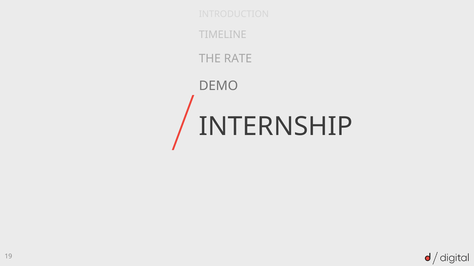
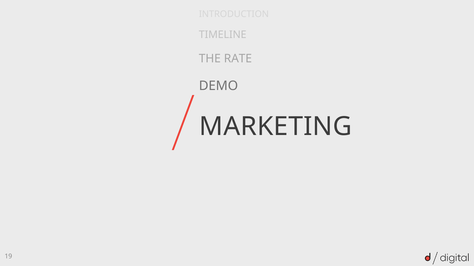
INTERNSHIP: INTERNSHIP -> MARKETING (276, 127)
